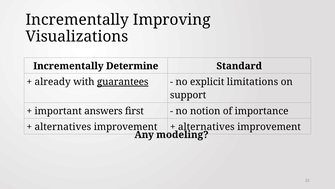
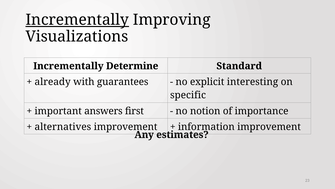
Incrementally underline: none -> present (77, 20)
guarantees underline: present -> none (123, 82)
limitations: limitations -> interesting (253, 82)
support: support -> specific (188, 95)
alternatives: alternatives -> information (206, 126)
modeling: modeling -> estimates (182, 134)
